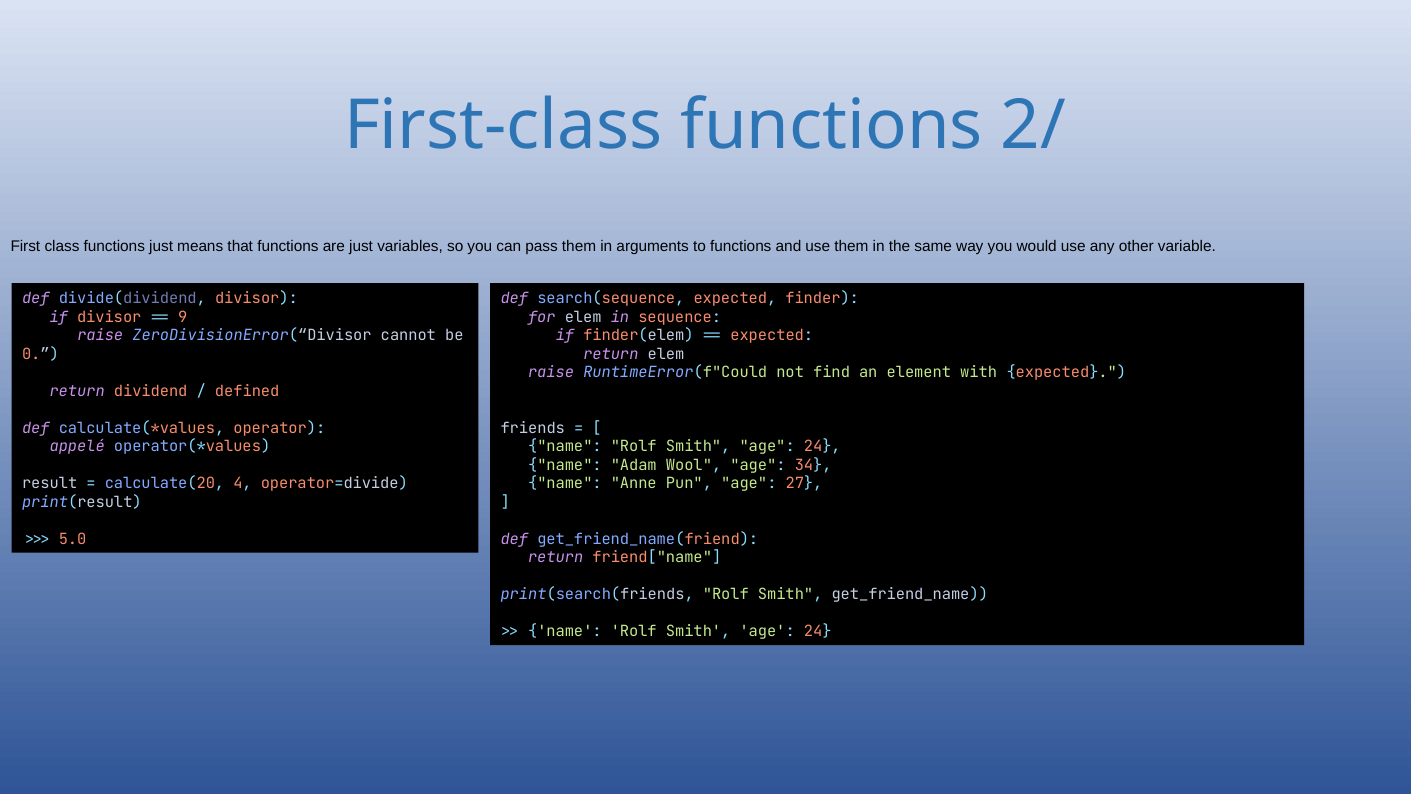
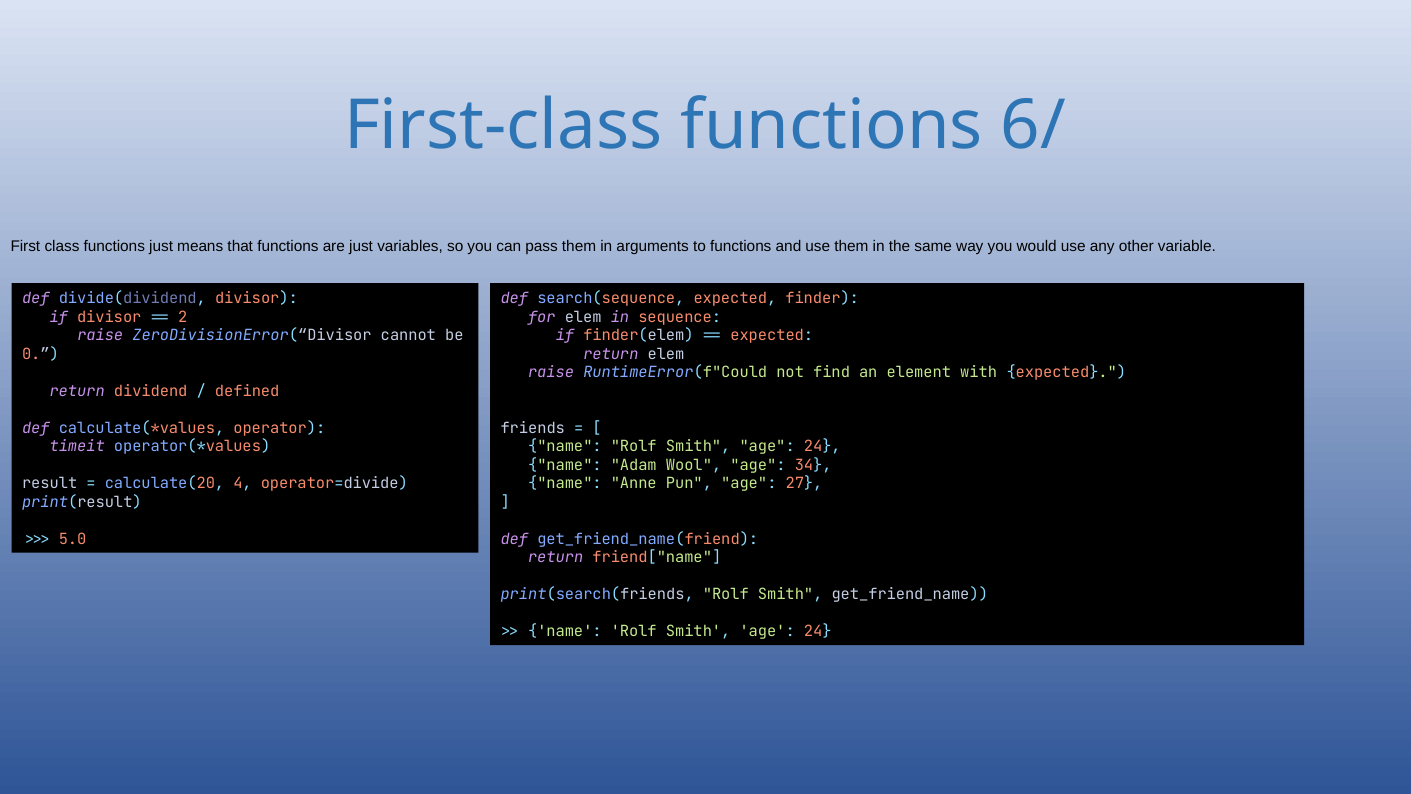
2/: 2/ -> 6/ (1034, 126)
9: 9 -> 2 (183, 317)
appelé: appelé -> timeit (77, 446)
